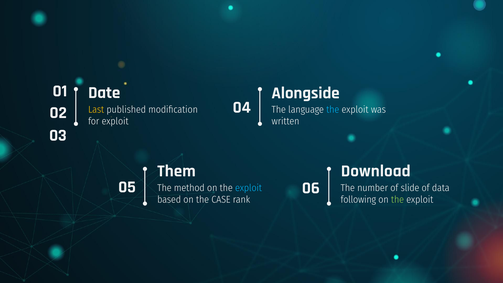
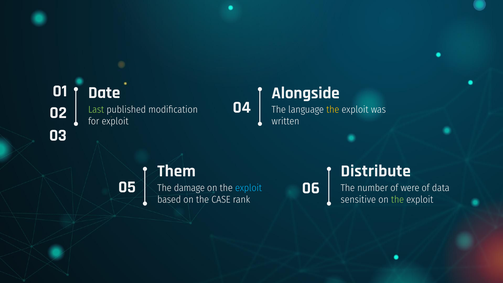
Last colour: yellow -> light green (96, 109)
the colour: light blue -> yellow (333, 110)
Download: Download -> Distribute (376, 171)
method: method -> damage (189, 188)
slide: slide -> were (410, 188)
following: following -> sensitive (358, 200)
